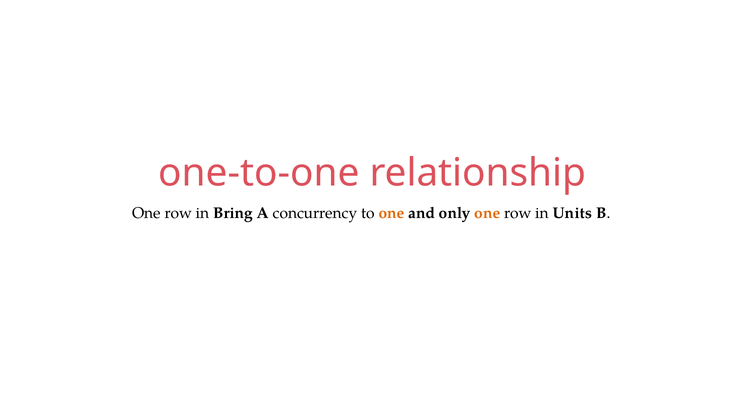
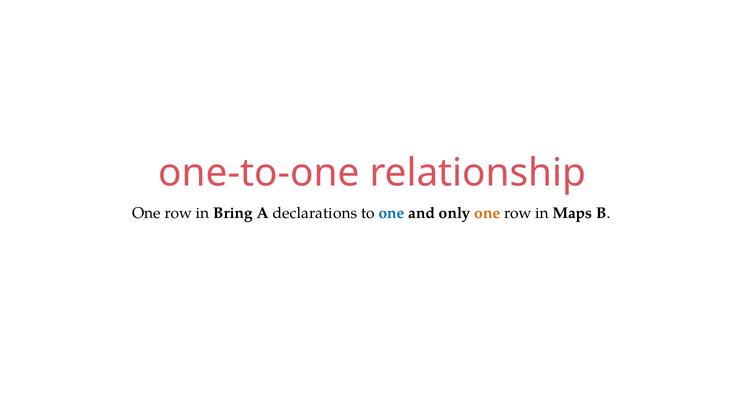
concurrency: concurrency -> declarations (315, 213)
one colour: orange -> blue (391, 213)
Units: Units -> Maps (573, 213)
